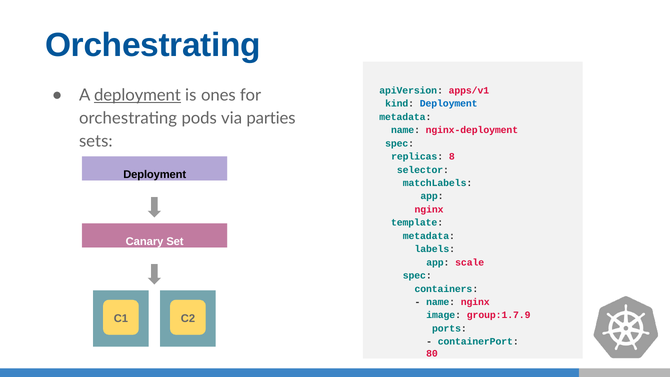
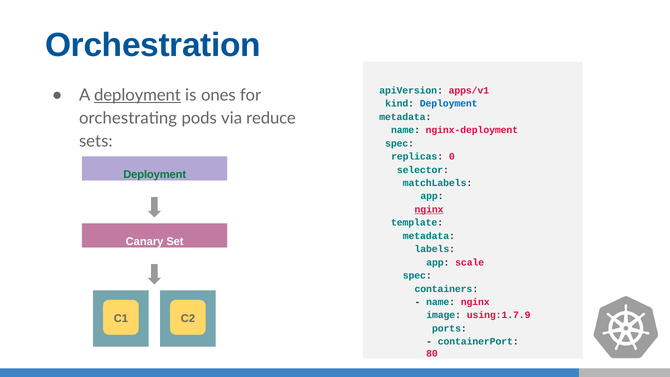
Orchestrating: Orchestrating -> Orchestration (153, 45)
parties: parties -> reduce (271, 118)
8: 8 -> 0 (452, 157)
Deployment colour: black -> green (155, 175)
nginx underline: none -> present (429, 209)
group:1.7.9: group:1.7.9 -> using:1.7.9 (499, 315)
